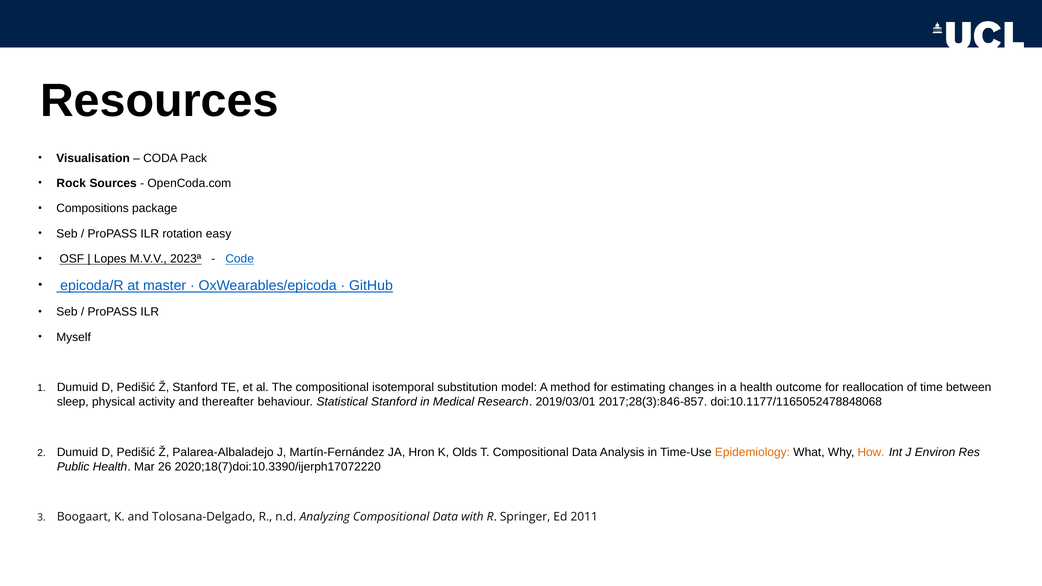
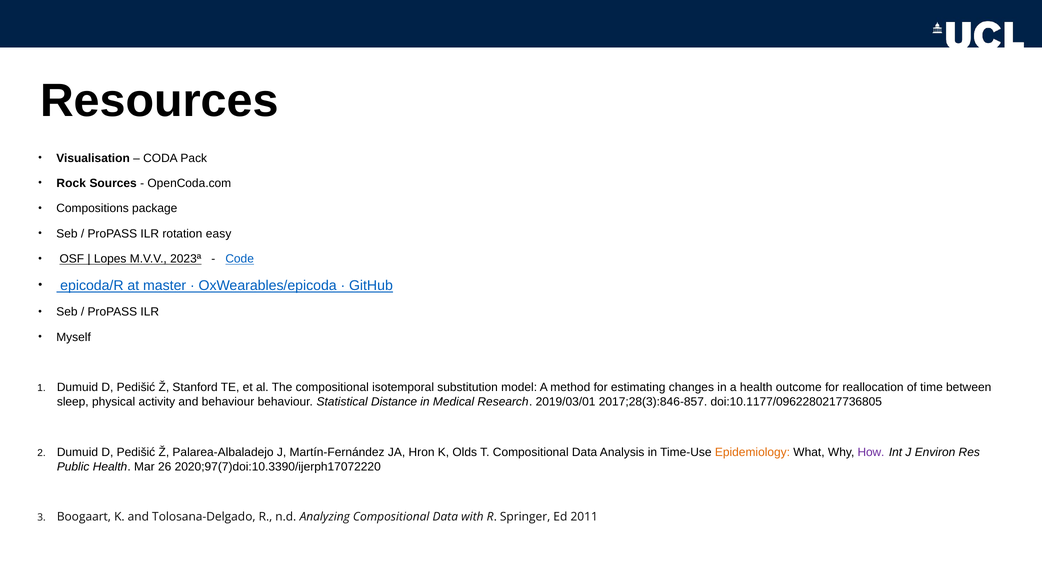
and thereafter: thereafter -> behaviour (228, 402)
Statistical Stanford: Stanford -> Distance (394, 402)
doi:10.1177/1165052478848068: doi:10.1177/1165052478848068 -> doi:10.1177/0962280217736805 (796, 402)
How colour: orange -> purple (871, 452)
2020;18(7)doi:10.3390/ijerph17072220: 2020;18(7)doi:10.3390/ijerph17072220 -> 2020;97(7)doi:10.3390/ijerph17072220 (278, 467)
